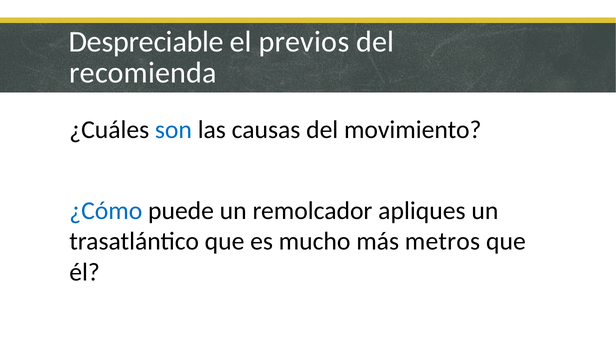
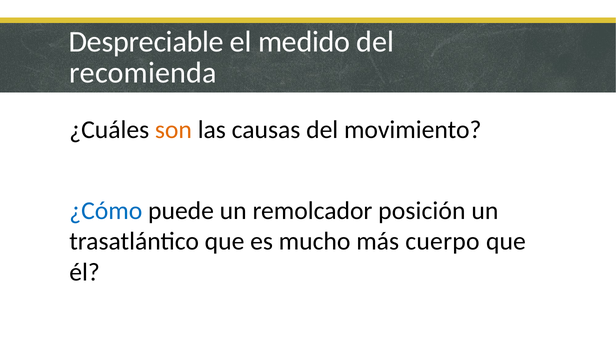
previos: previos -> medido (304, 42)
son colour: blue -> orange (173, 130)
apliques: apliques -> posición (422, 211)
metros: metros -> cuerpo (442, 242)
